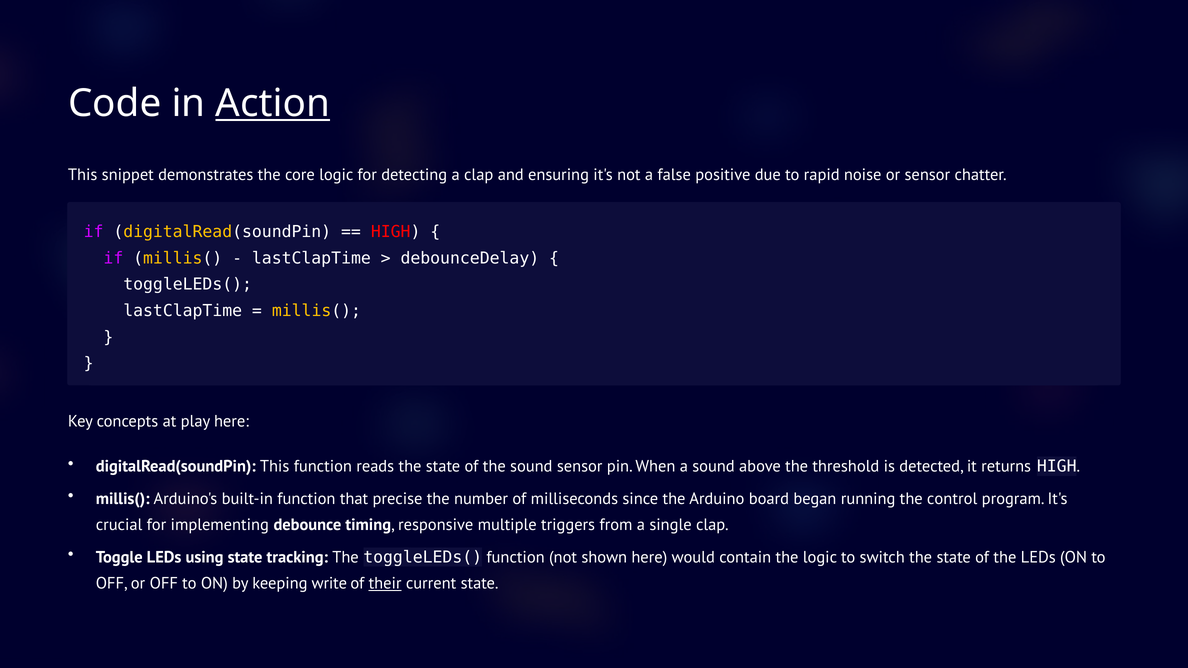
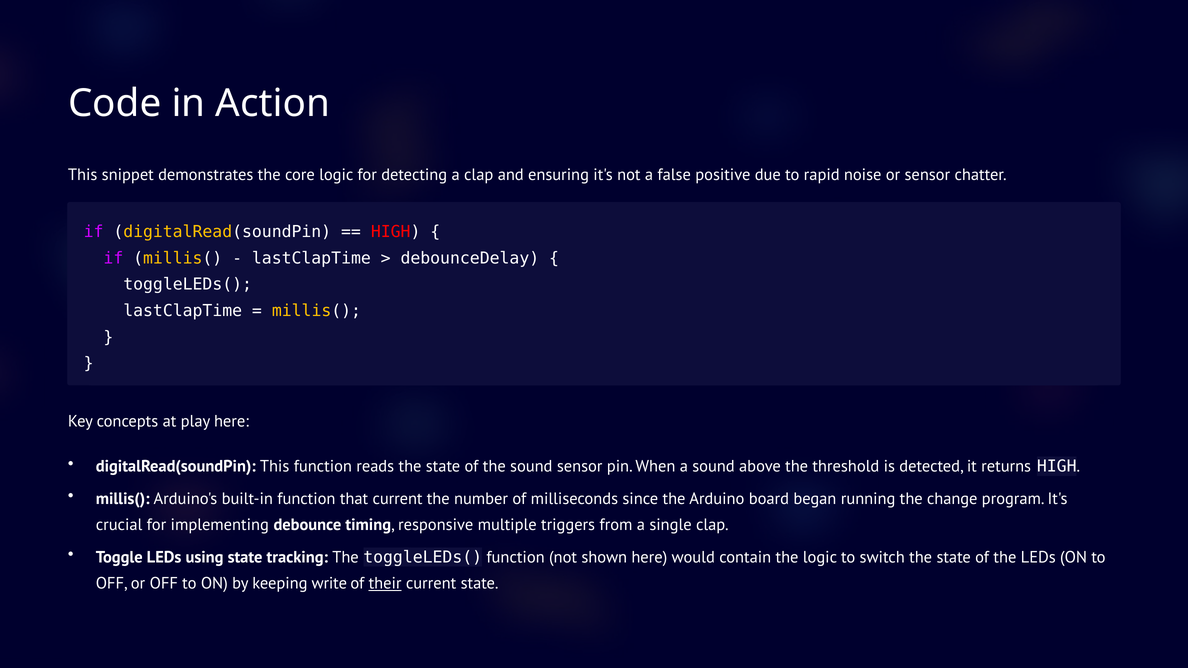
Action underline: present -> none (273, 103)
that precise: precise -> current (398, 499)
control: control -> change (952, 499)
